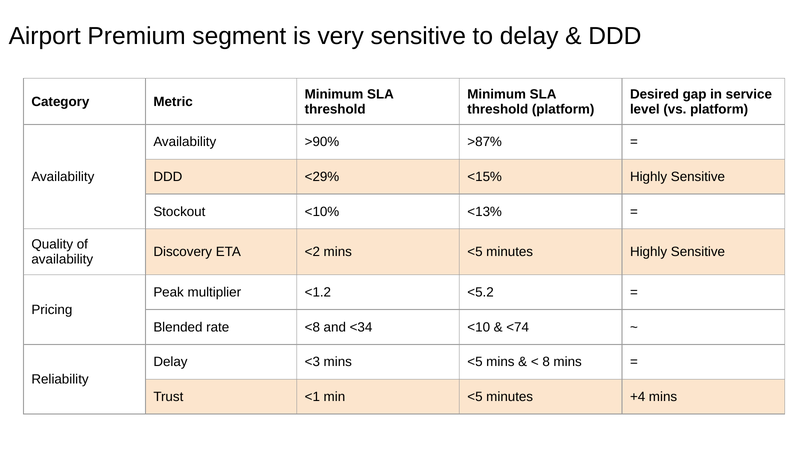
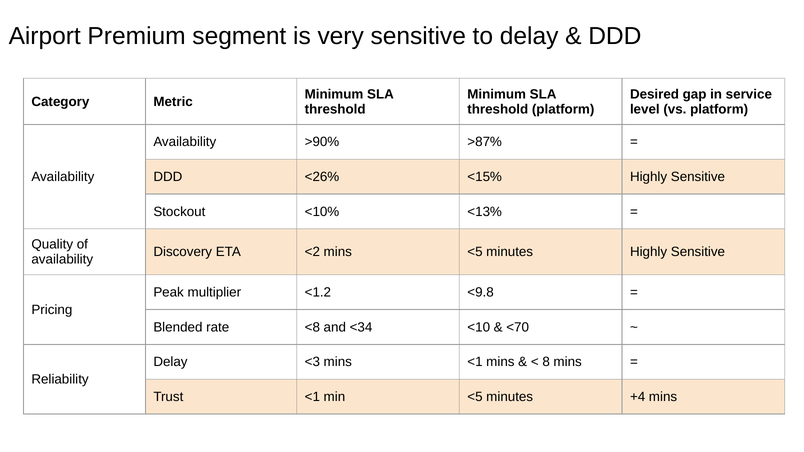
<29%: <29% -> <26% (322, 177)
<5.2: <5.2 -> <9.8 (481, 293)
<74: <74 -> <70 (518, 327)
<3 mins <5: <5 -> <1 (475, 362)
